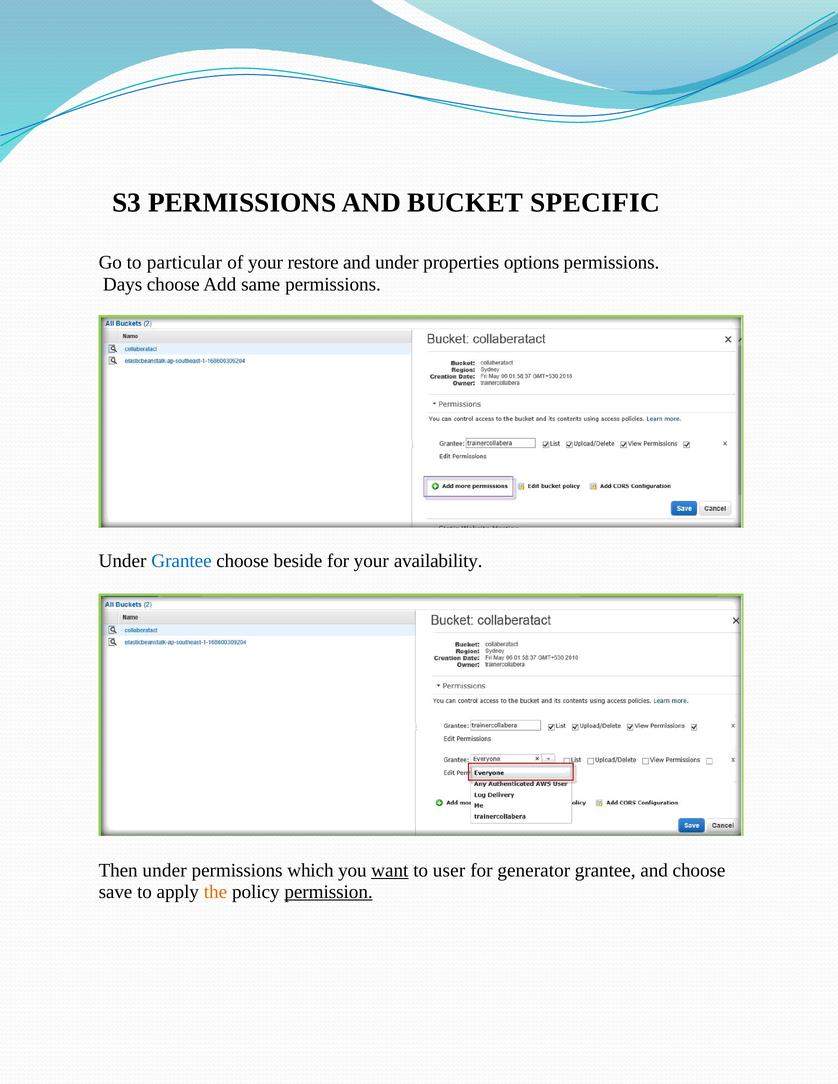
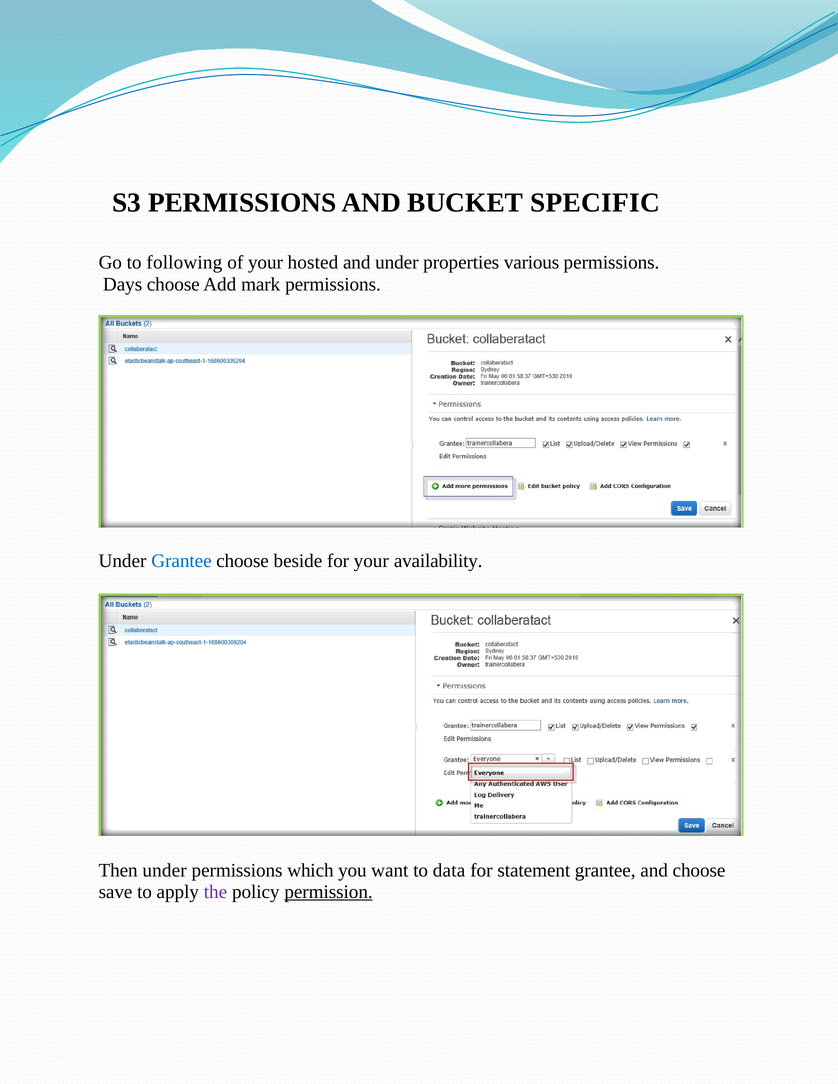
particular: particular -> following (184, 262)
restore: restore -> hosted (313, 262)
options: options -> various (532, 262)
same: same -> mark (261, 285)
want underline: present -> none (390, 871)
user: user -> data (449, 871)
generator: generator -> statement (534, 871)
the colour: orange -> purple (215, 892)
